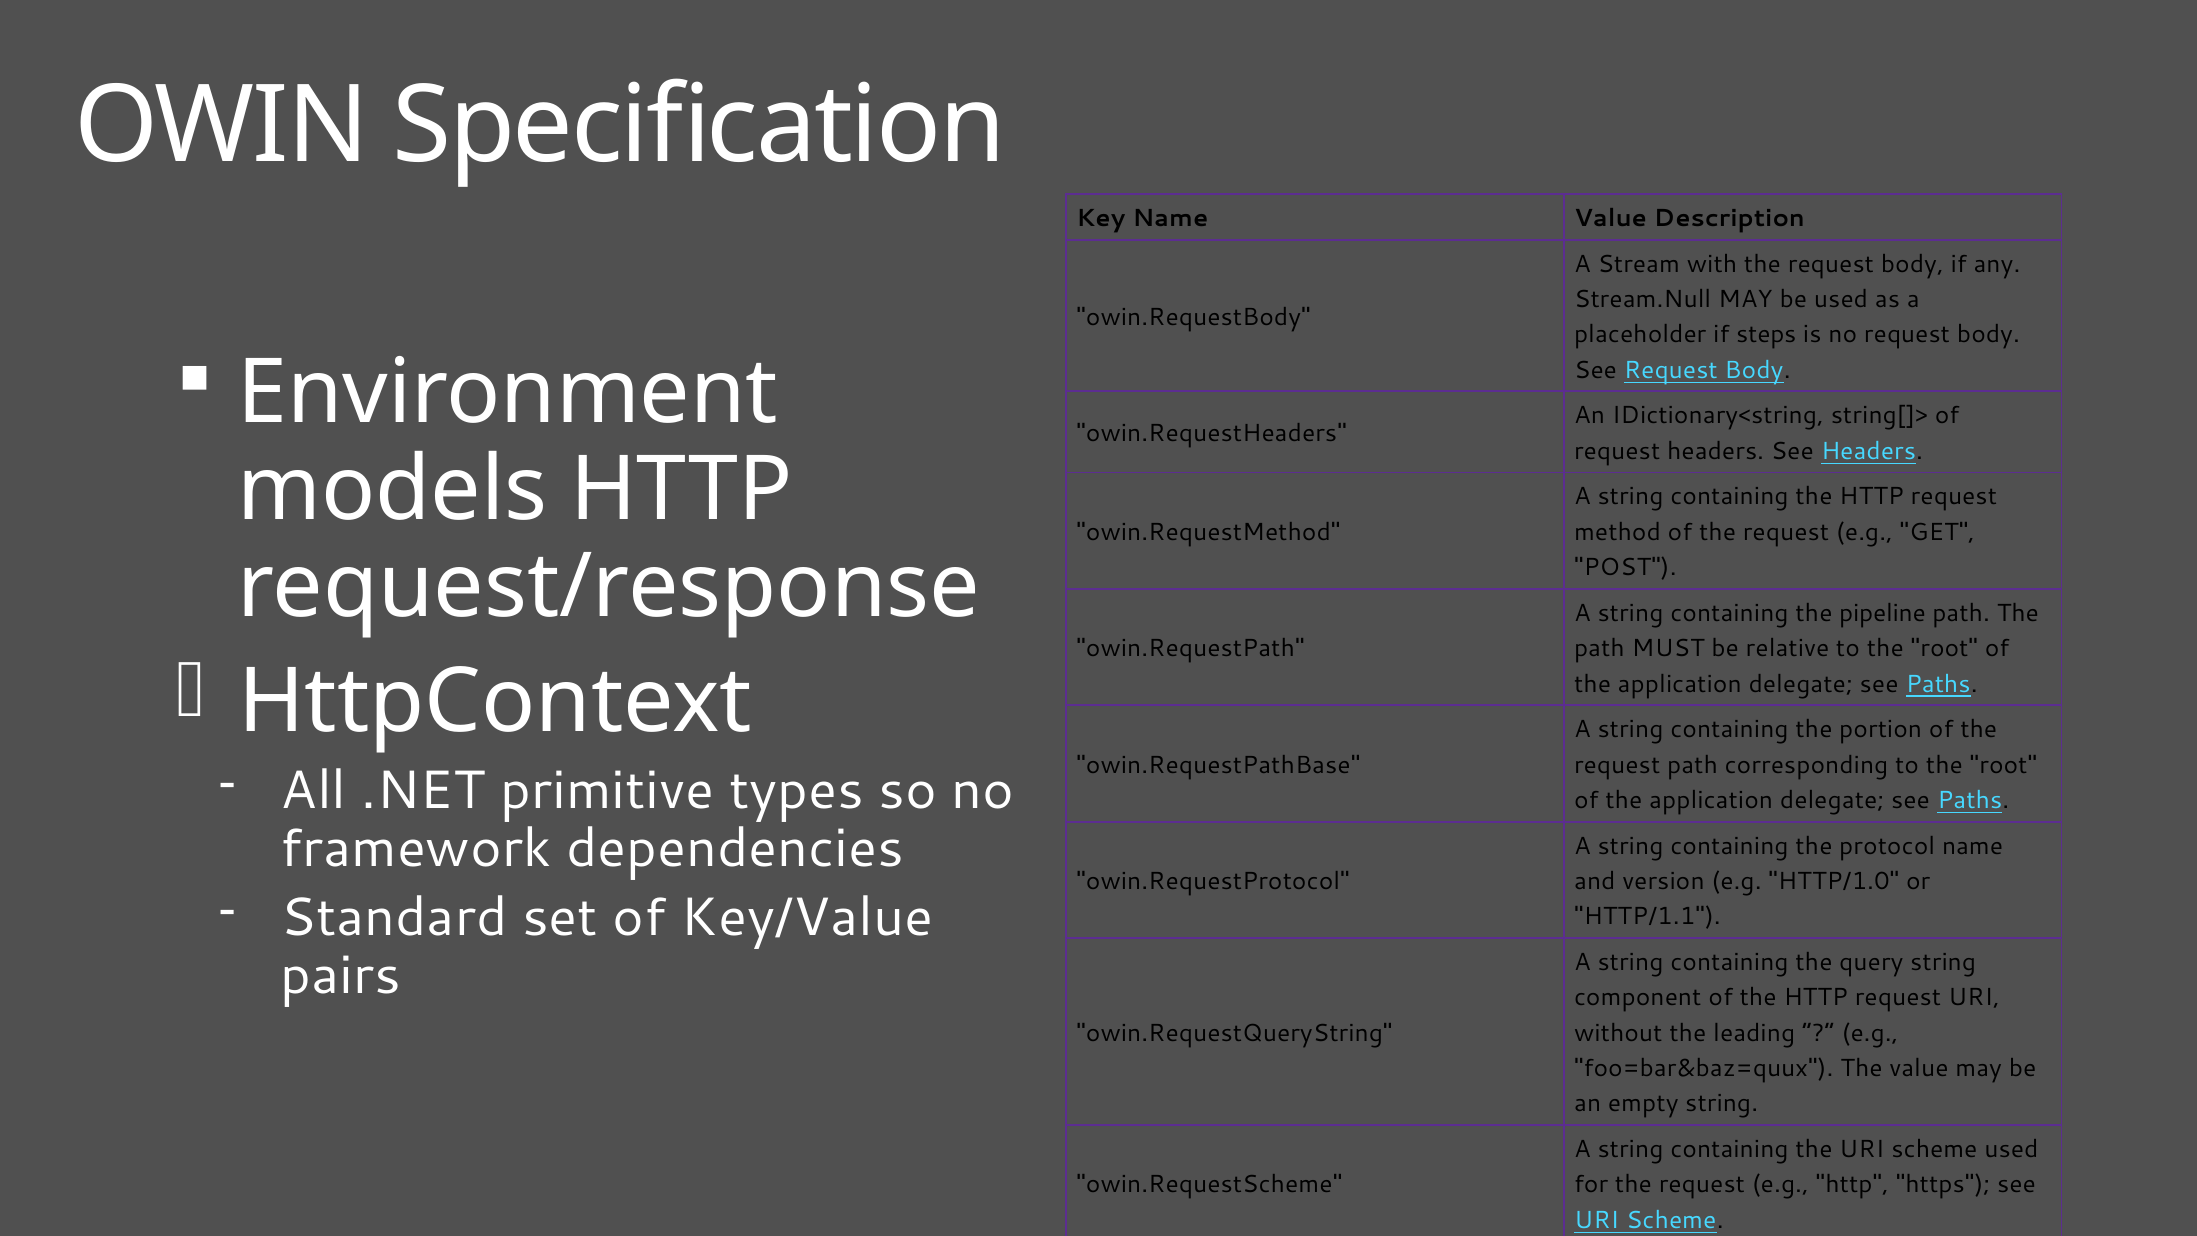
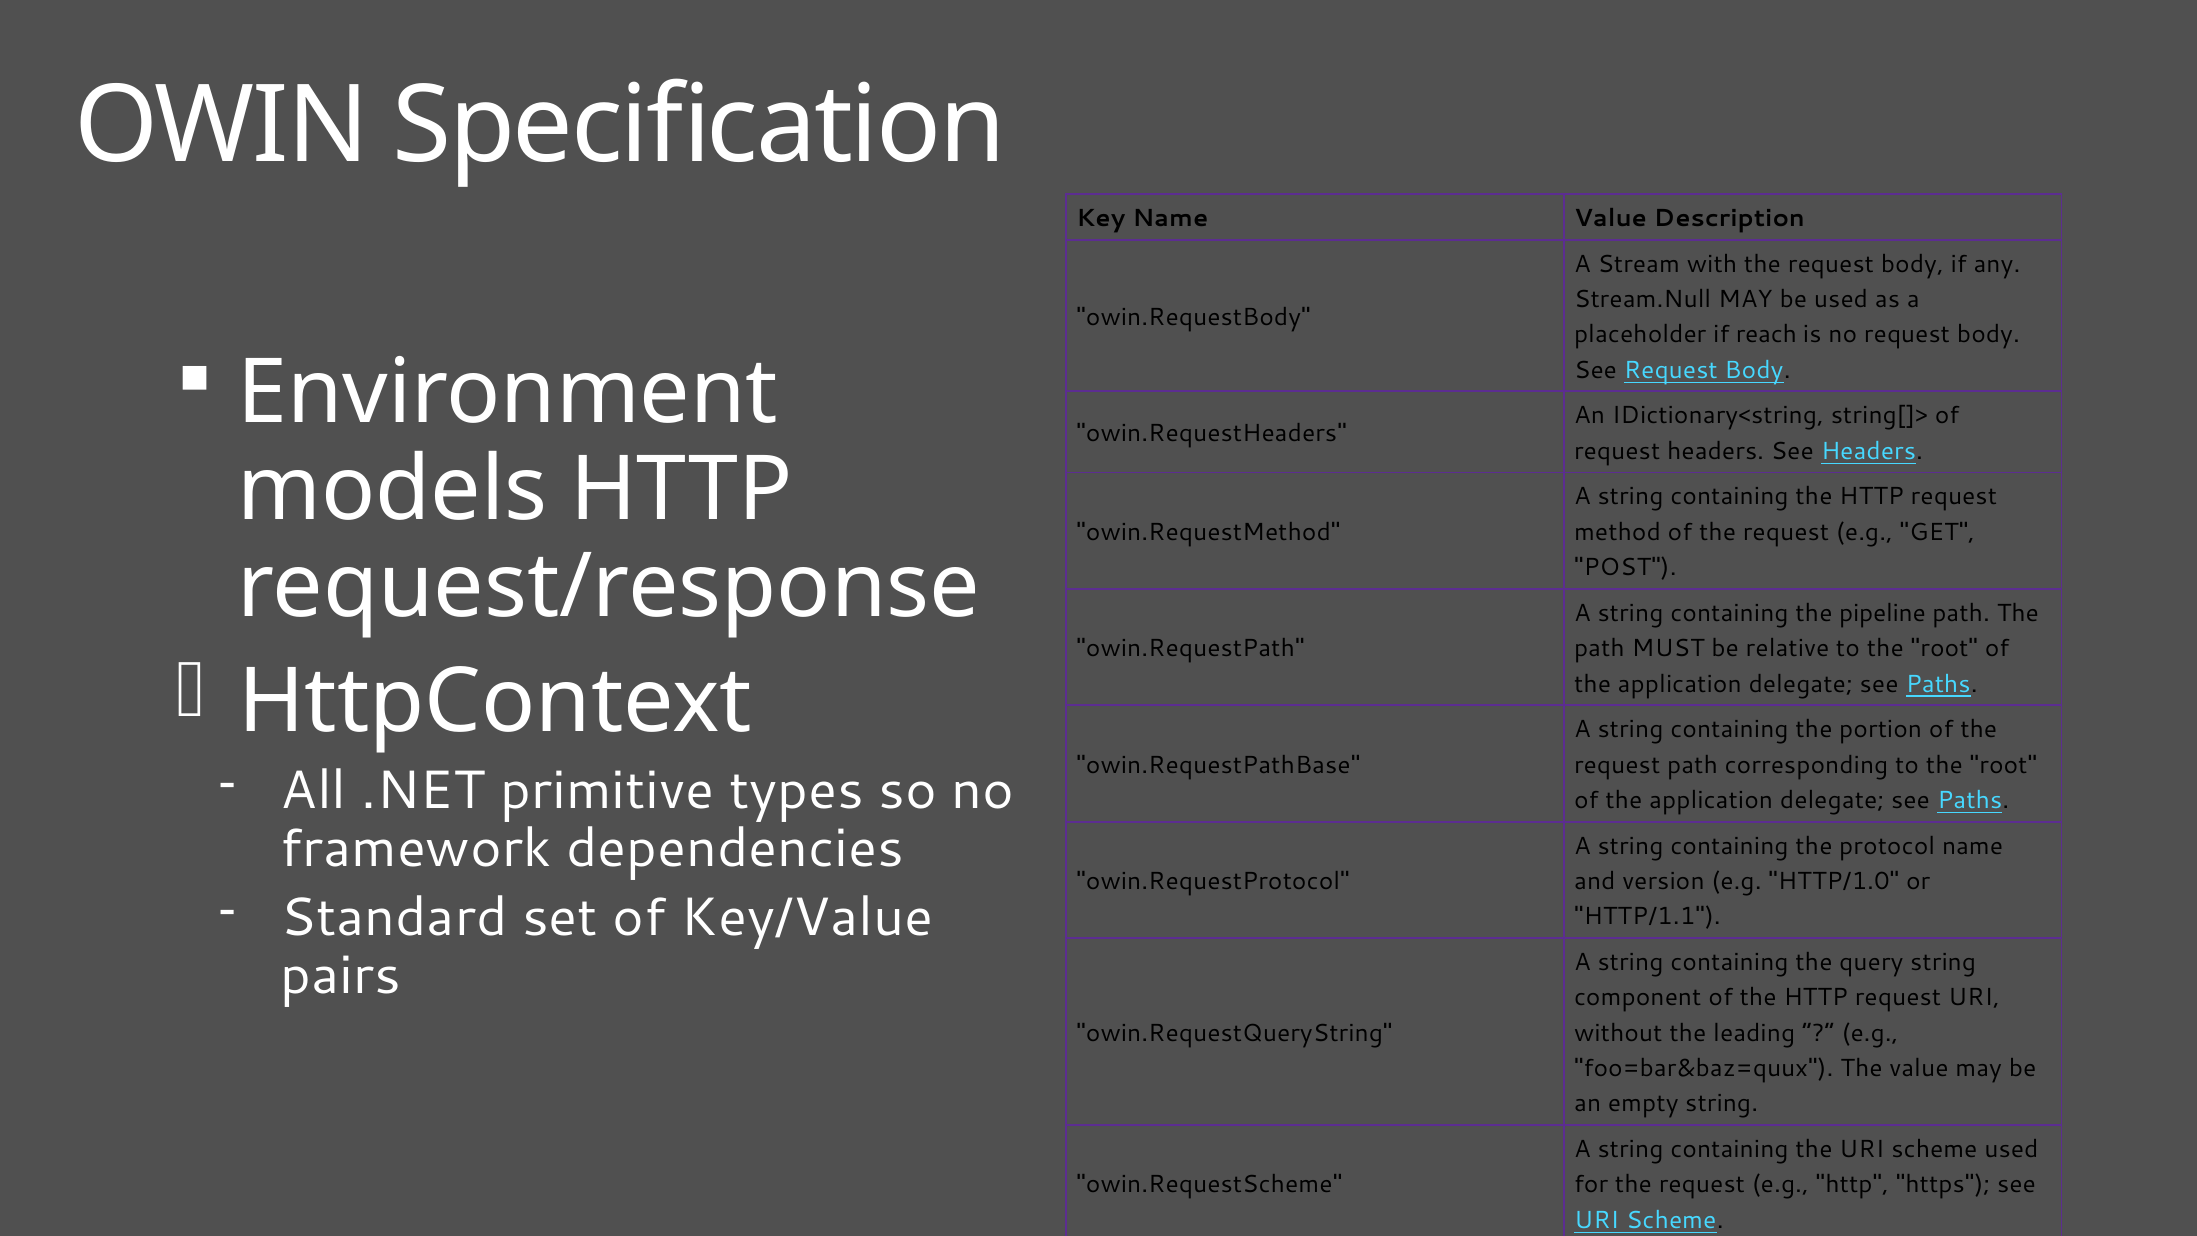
steps: steps -> reach (1766, 335)
